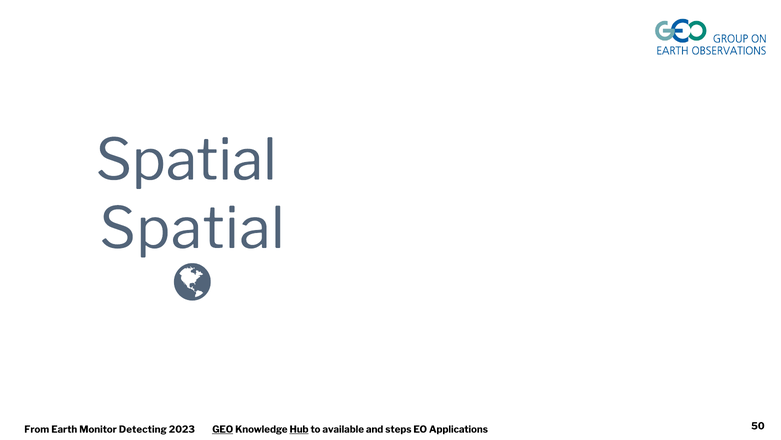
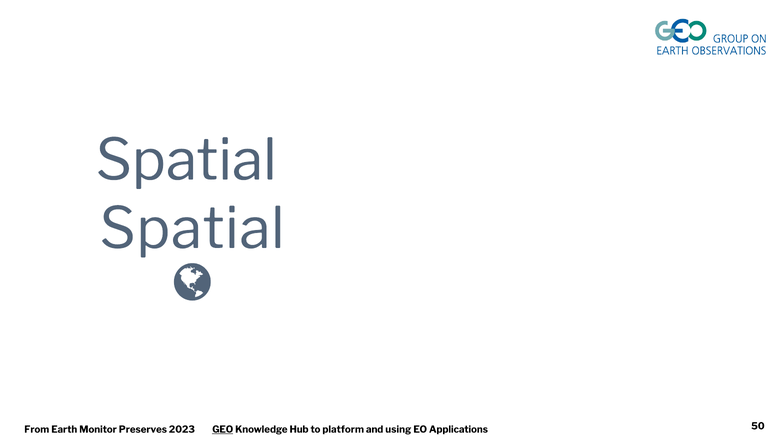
Detecting: Detecting -> Preserves (143, 429)
Hub underline: present -> none (299, 429)
available: available -> platform (343, 429)
steps: steps -> using (398, 429)
